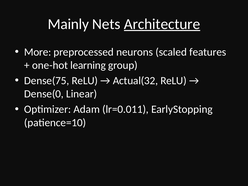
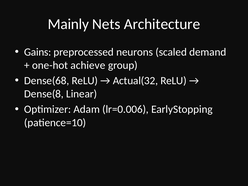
Architecture underline: present -> none (162, 24)
More: More -> Gains (38, 52)
features: features -> demand (208, 52)
learning: learning -> achieve (88, 65)
Dense(75: Dense(75 -> Dense(68 (47, 81)
Dense(0: Dense(0 -> Dense(8 (44, 94)
lr=0.011: lr=0.011 -> lr=0.006 (126, 109)
